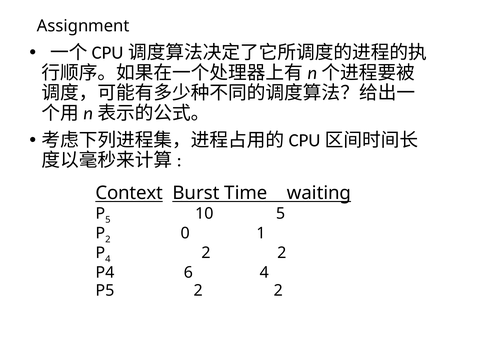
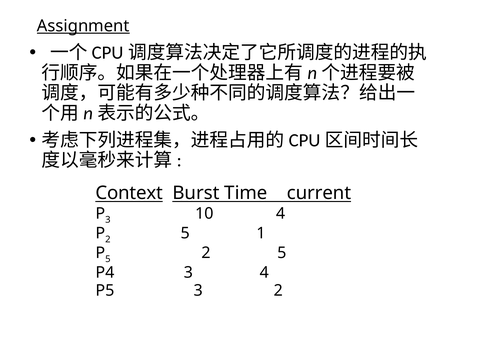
Assignment underline: none -> present (83, 26)
waiting: waiting -> current (319, 193)
5: 5 -> 3 (108, 220)
10 5: 5 -> 4 (281, 213)
0: 0 -> 5 (185, 233)
4: 4 -> 5 (108, 259)
2: 2 -> 5 (282, 253)
P4 6: 6 -> 3 (188, 272)
P5 2: 2 -> 3 (198, 290)
